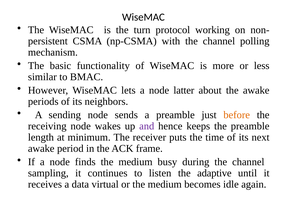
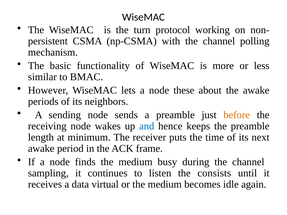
latter: latter -> these (184, 90)
and colour: purple -> blue (147, 126)
adaptive: adaptive -> consists (214, 173)
